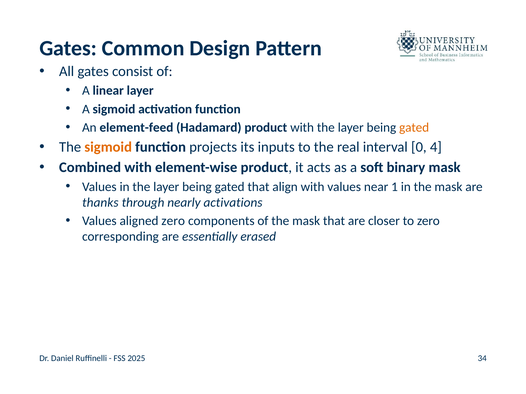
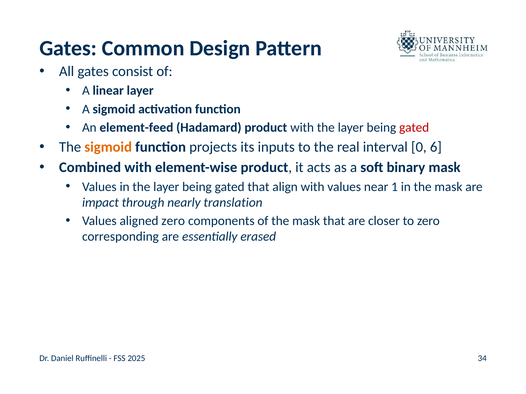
gated colour: orange -> red (414, 128)
4: 4 -> 6 (436, 147)
thanks: thanks -> impact (100, 203)
activations: activations -> translation (233, 203)
